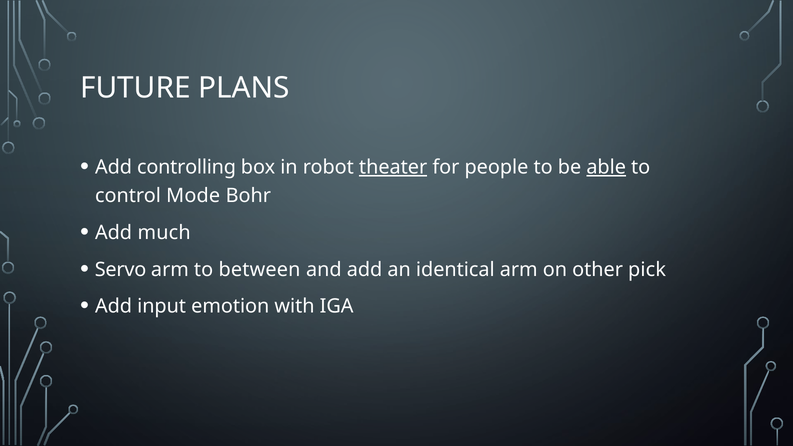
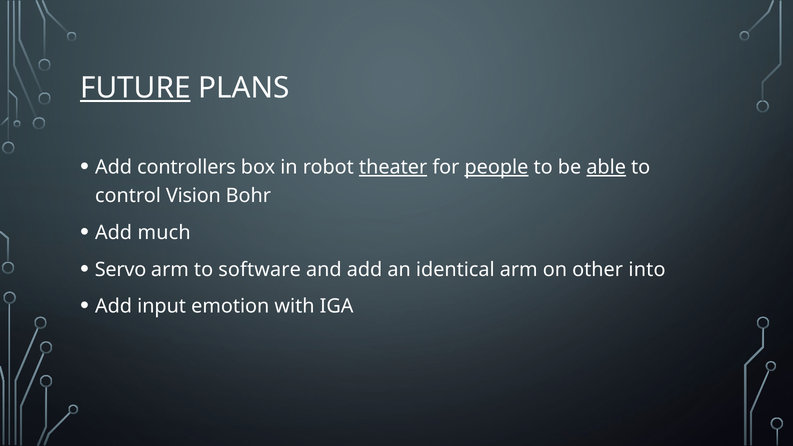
FUTURE underline: none -> present (135, 88)
controlling: controlling -> controllers (187, 167)
people underline: none -> present (496, 167)
Mode: Mode -> Vision (193, 196)
between: between -> software (260, 269)
pick: pick -> into (647, 269)
